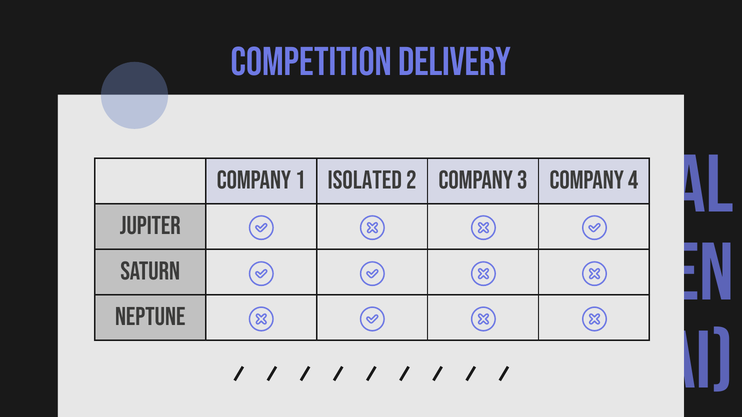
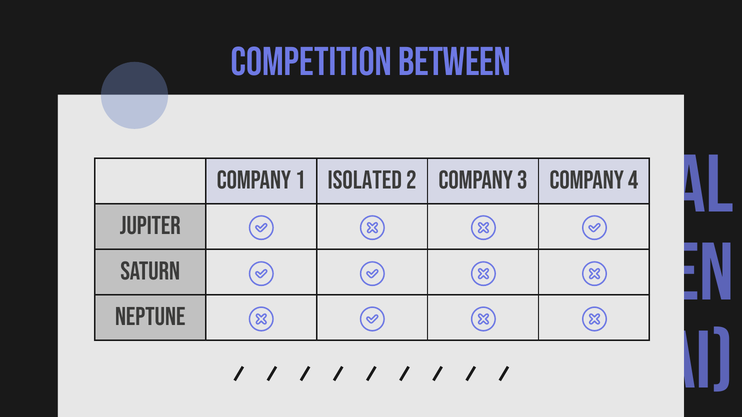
DELIVERY: DELIVERY -> BETWEEN (455, 62)
